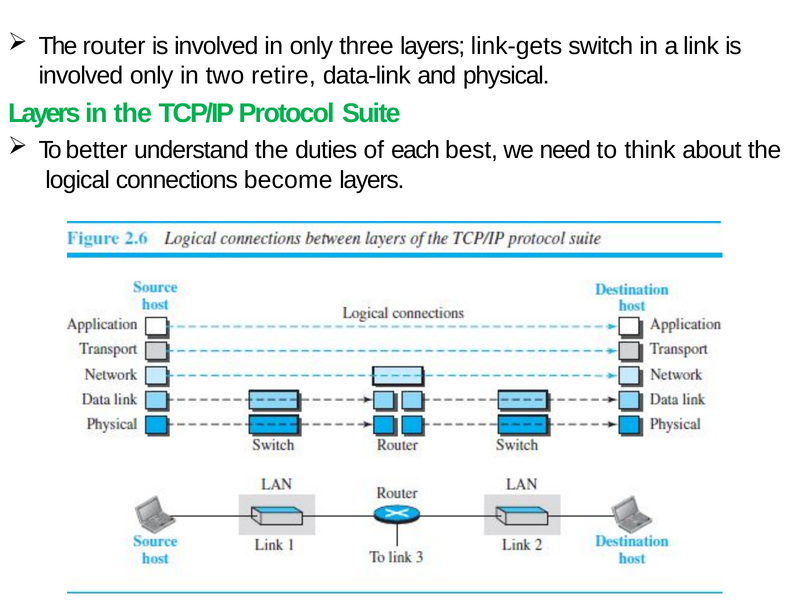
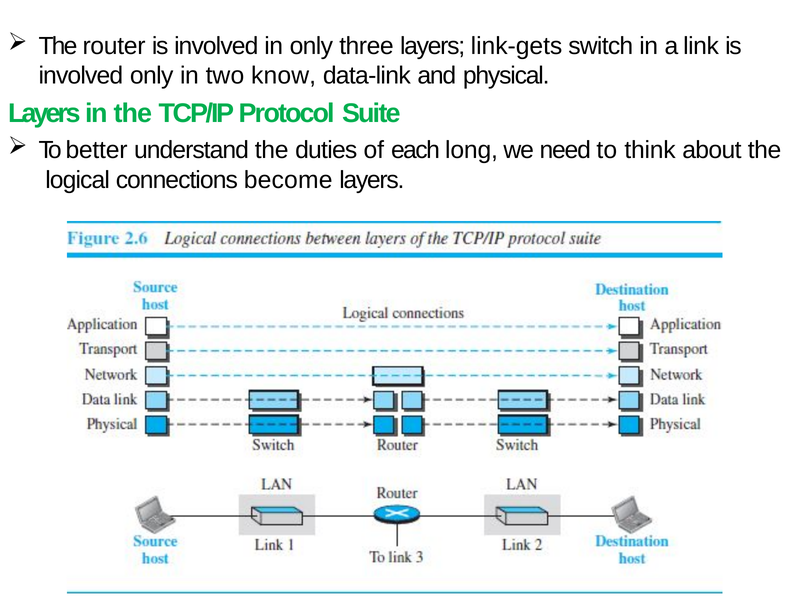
retire: retire -> know (284, 76)
best: best -> long (472, 150)
